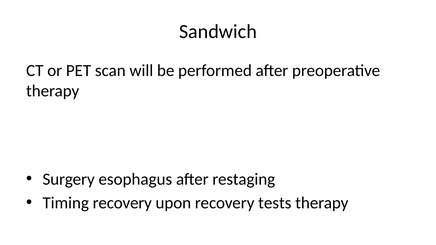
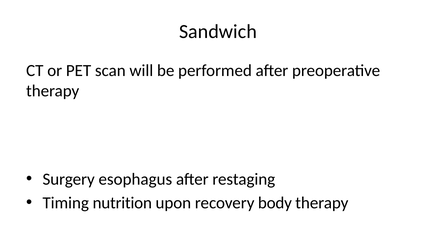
Timing recovery: recovery -> nutrition (122, 203)
tests: tests -> body (275, 203)
